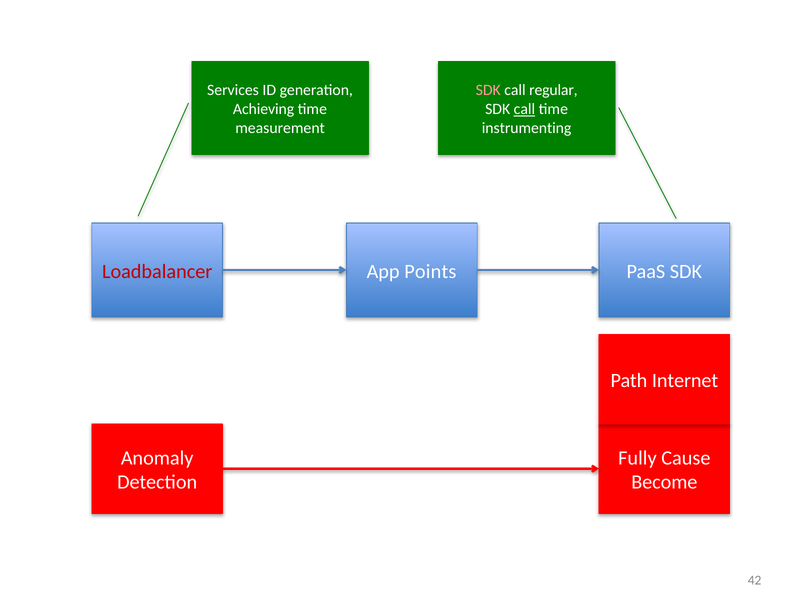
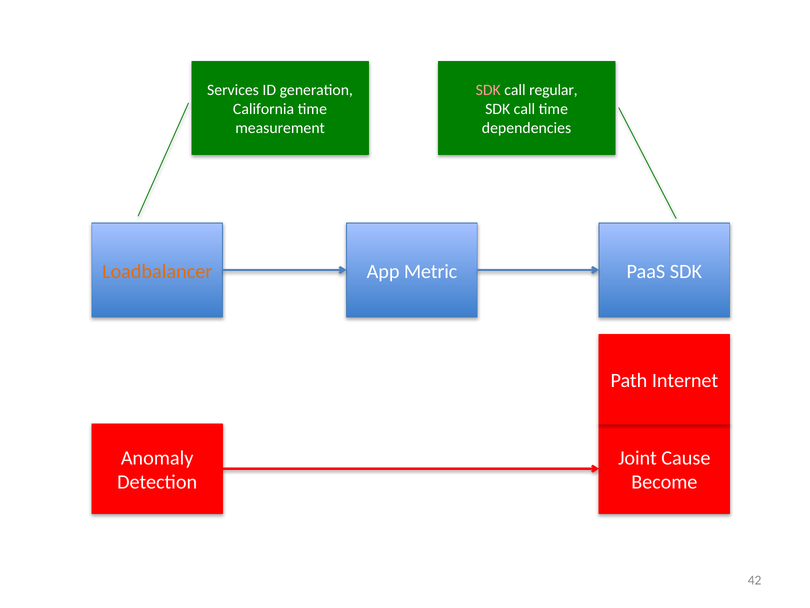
Achieving: Achieving -> California (264, 109)
call underline: present -> none (524, 109)
instrumenting: instrumenting -> dependencies (527, 128)
Loadbalancer colour: red -> orange (157, 271)
Points: Points -> Metric (431, 271)
Fully: Fully -> Joint (638, 458)
